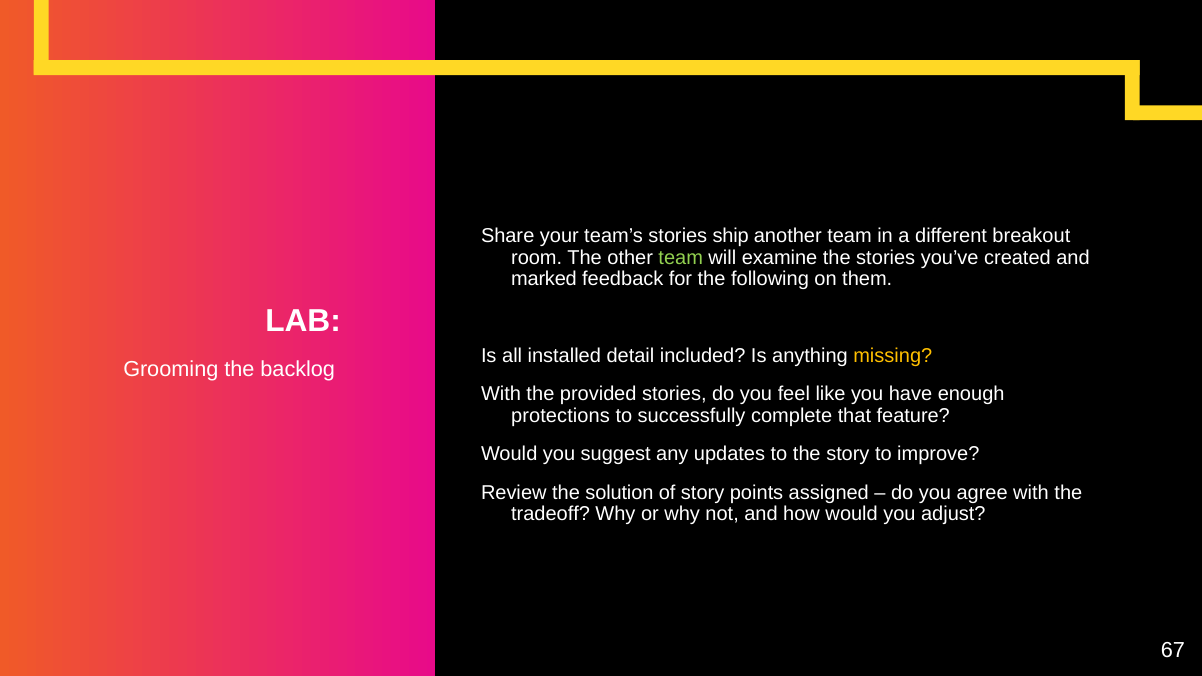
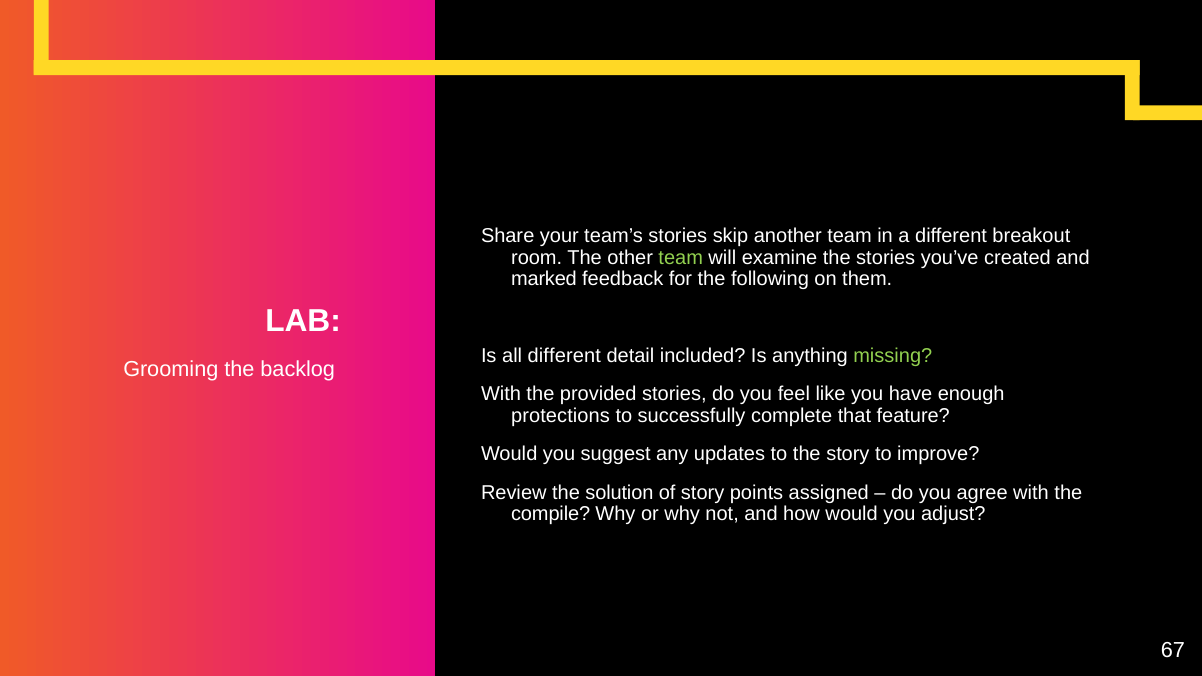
ship: ship -> skip (731, 236)
all installed: installed -> different (564, 356)
missing colour: yellow -> light green (893, 356)
tradeoff: tradeoff -> compile (551, 514)
